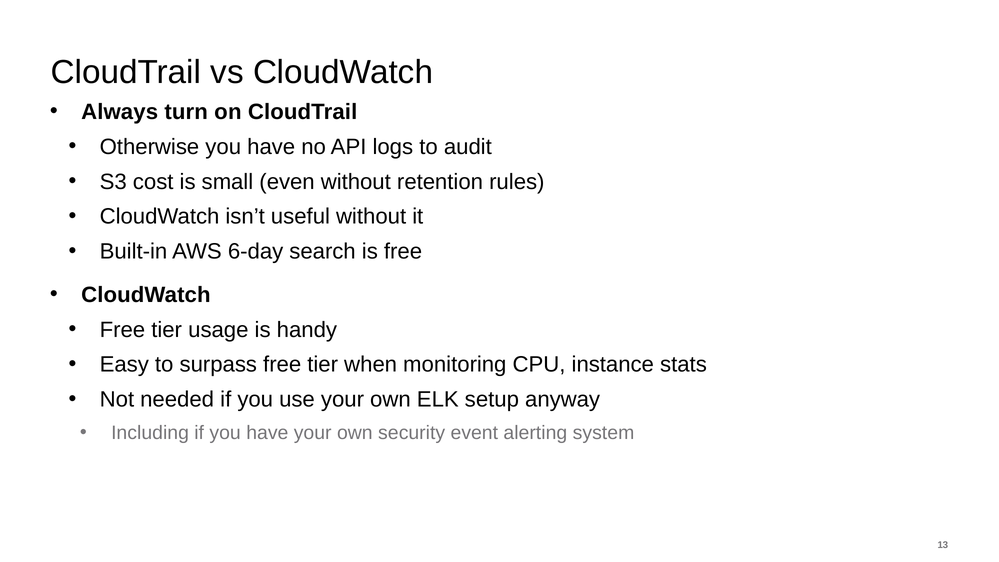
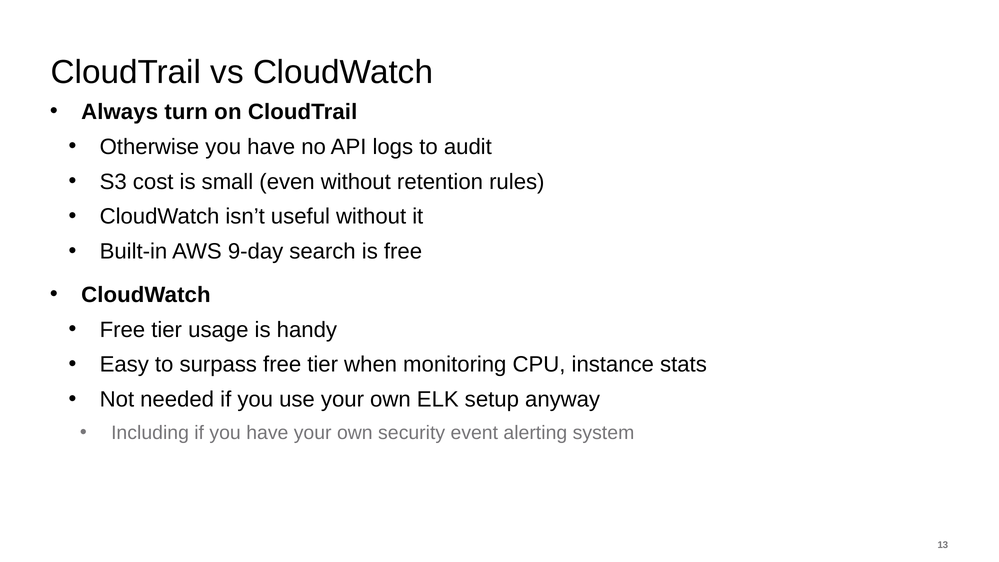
6-day: 6-day -> 9-day (256, 252)
